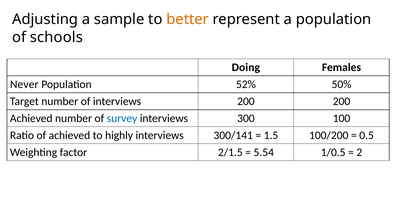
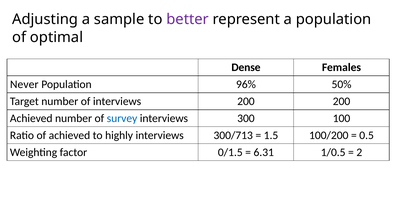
better colour: orange -> purple (188, 19)
schools: schools -> optimal (57, 37)
Doing: Doing -> Dense (246, 68)
52%: 52% -> 96% (246, 85)
300/141: 300/141 -> 300/713 (233, 136)
2/1.5: 2/1.5 -> 0/1.5 (230, 153)
5.54: 5.54 -> 6.31 (264, 153)
